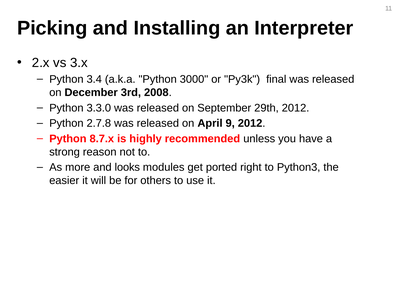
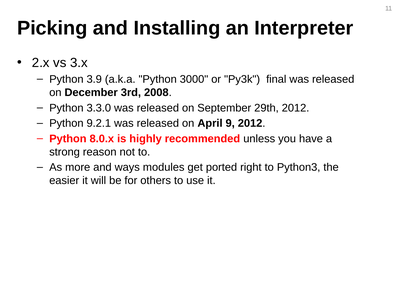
3.4: 3.4 -> 3.9 (94, 79)
2.7.8: 2.7.8 -> 9.2.1 (99, 123)
8.7.x: 8.7.x -> 8.0.x (102, 139)
looks: looks -> ways (127, 167)
